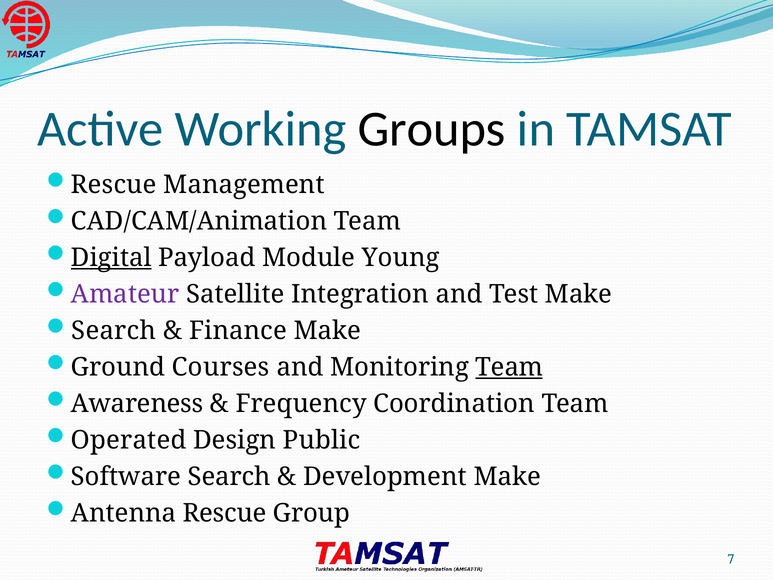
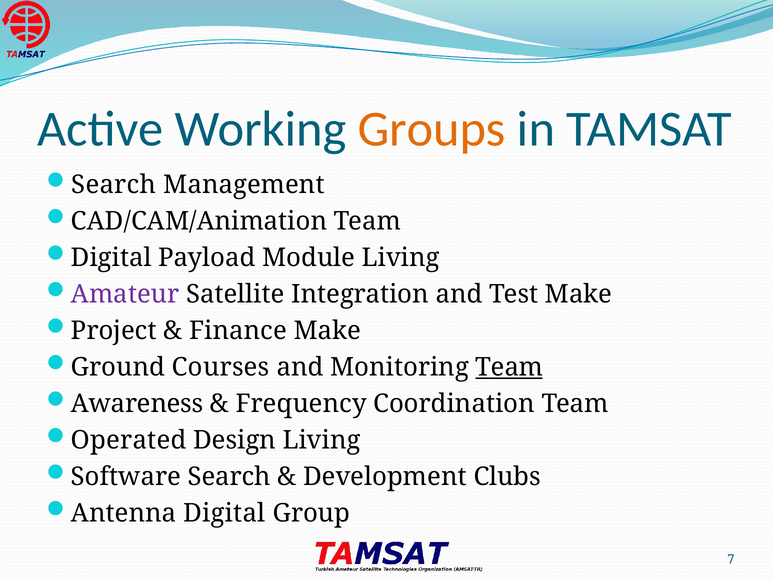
Groups colour: black -> orange (432, 129)
Rescue: Rescue -> Search (114, 185)
Digital underline: present -> none (111, 258)
Module Young: Young -> Living (401, 258)
Search: Search -> Project (114, 331)
Design Public: Public -> Living (322, 440)
Development Make: Make -> Clubs (507, 477)
Antenna Rescue: Rescue -> Digital (224, 513)
